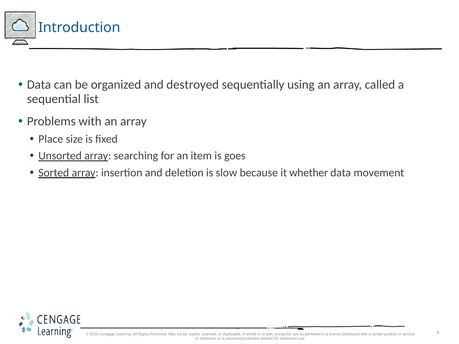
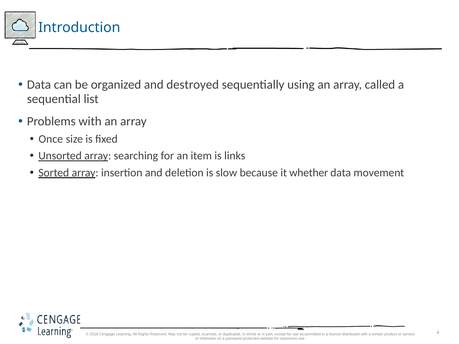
Place: Place -> Once (51, 139)
goes: goes -> links (235, 156)
